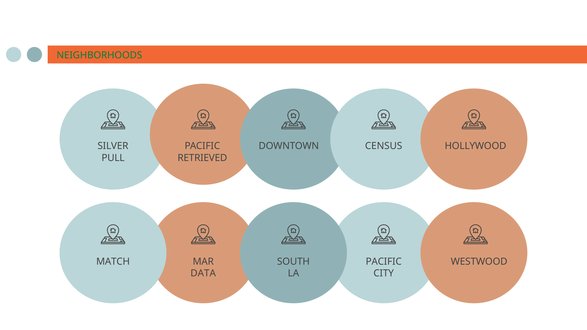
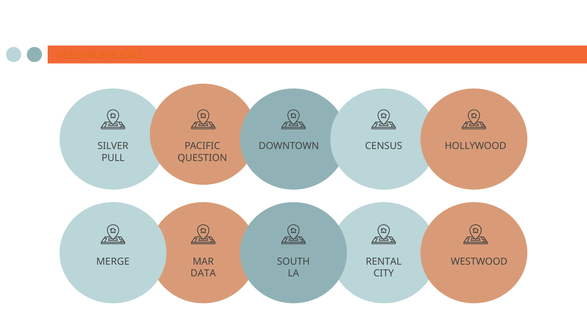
NEIGHBORHOODS colour: green -> orange (99, 55)
RETRIEVED: RETRIEVED -> QUESTION (202, 158)
MATCH: MATCH -> MERGE (113, 262)
PACIFIC: PACIFIC -> RENTAL (384, 262)
